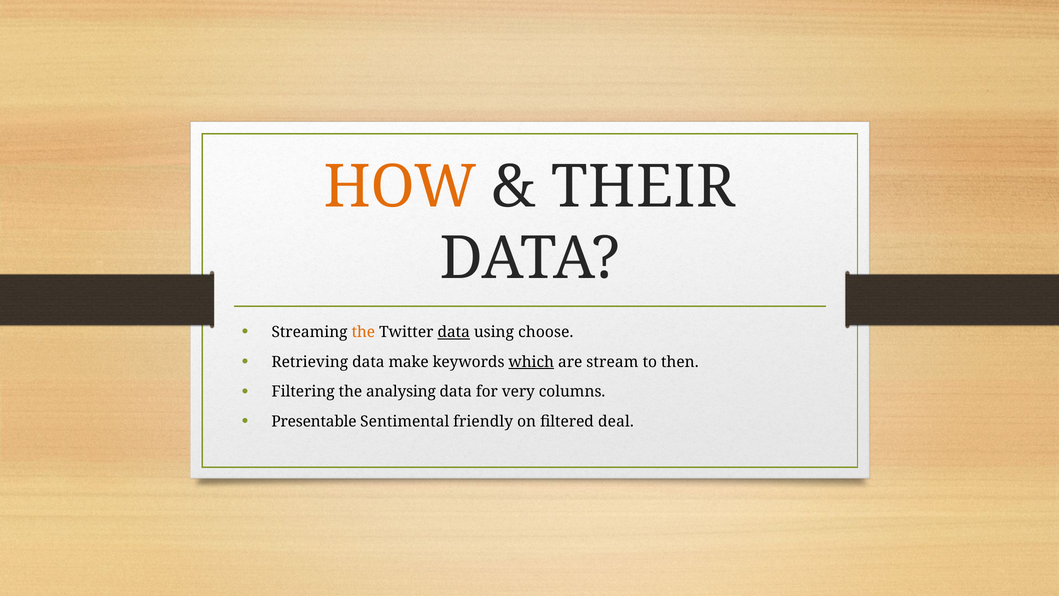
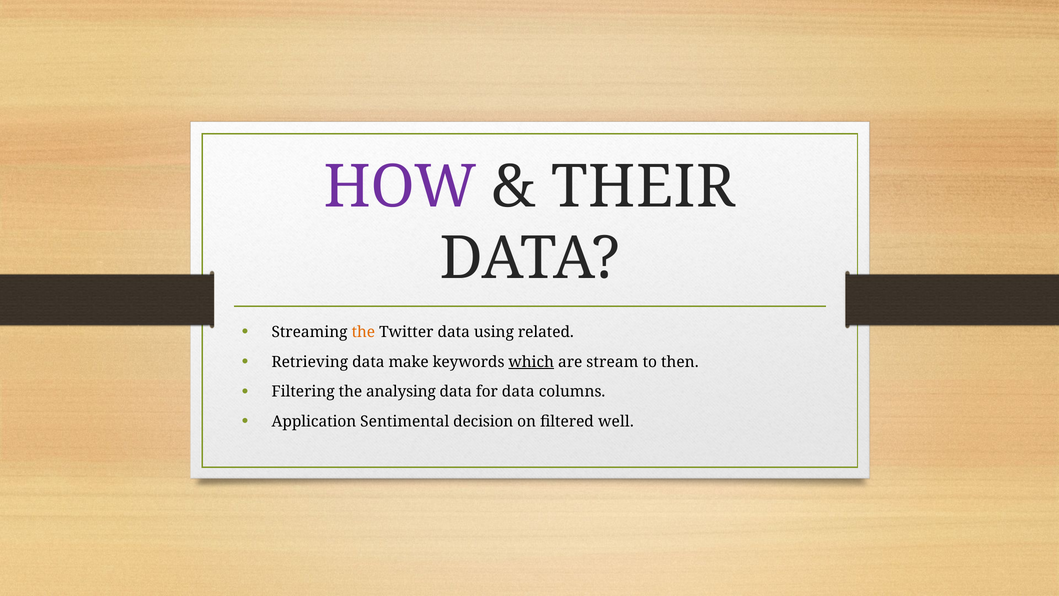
HOW colour: orange -> purple (400, 187)
data underline: present -> none (454, 332)
choose: choose -> related (546, 332)
for very: very -> data (518, 392)
Presentable: Presentable -> Application (314, 421)
friendly: friendly -> decision (483, 421)
deal: deal -> well (616, 421)
